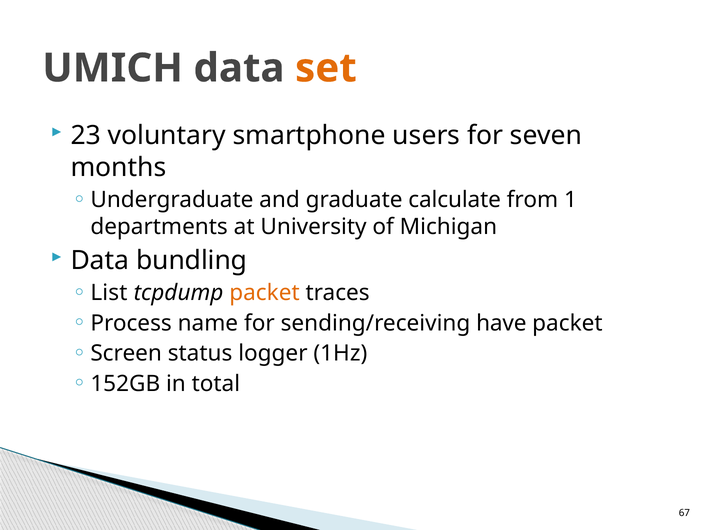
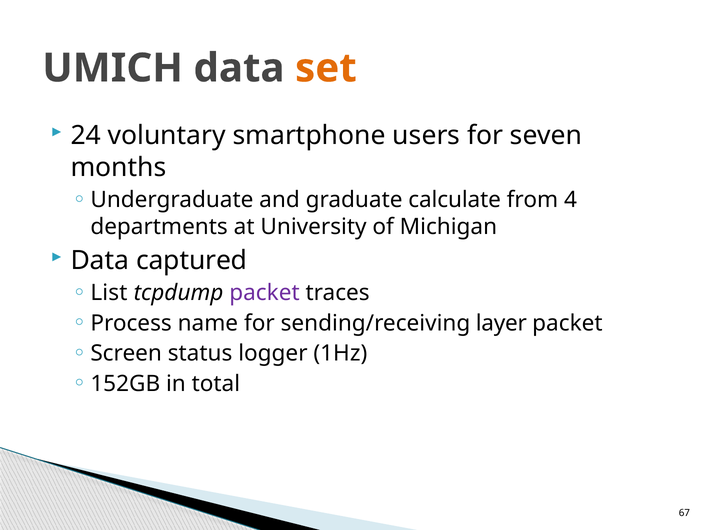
23: 23 -> 24 (86, 136)
1: 1 -> 4 (570, 200)
bundling: bundling -> captured (192, 261)
packet colour: orange -> purple (264, 293)
have: have -> layer (501, 323)
